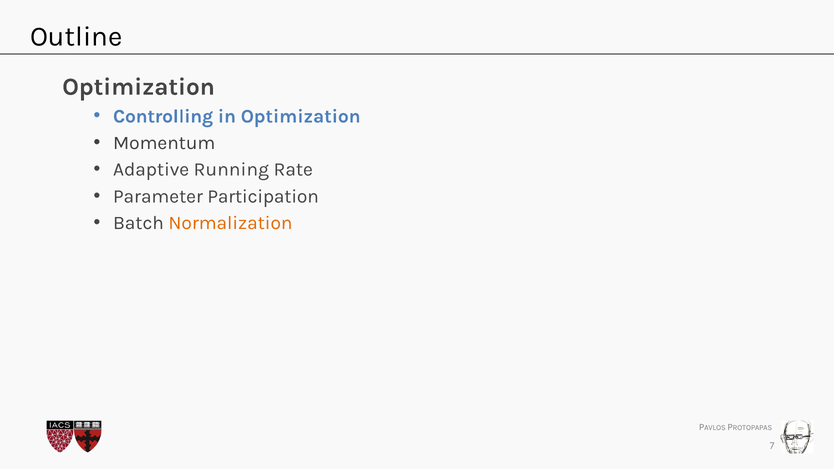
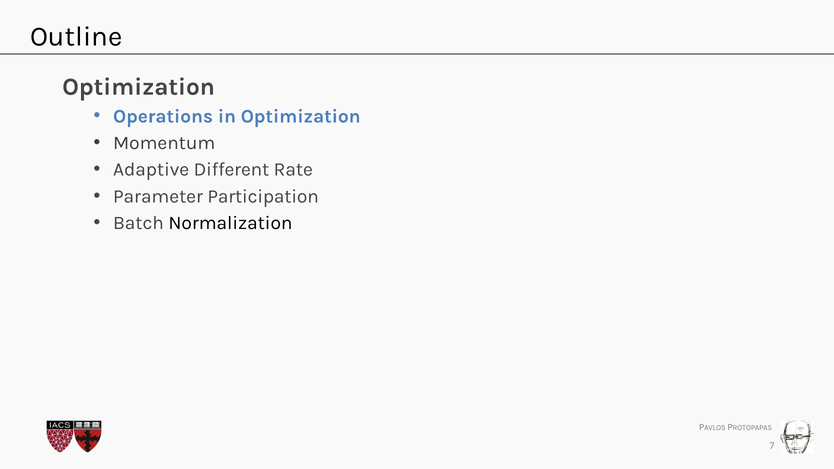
Controlling: Controlling -> Operations (163, 116)
Running: Running -> Different (231, 170)
Normalization colour: orange -> black (230, 223)
